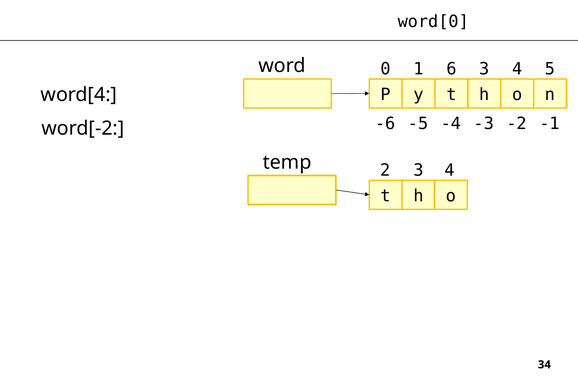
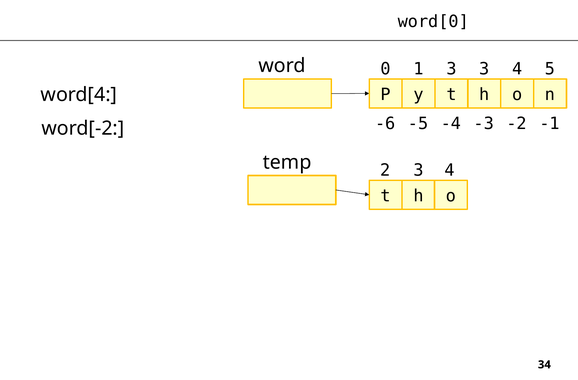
1 6: 6 -> 3 (451, 69)
